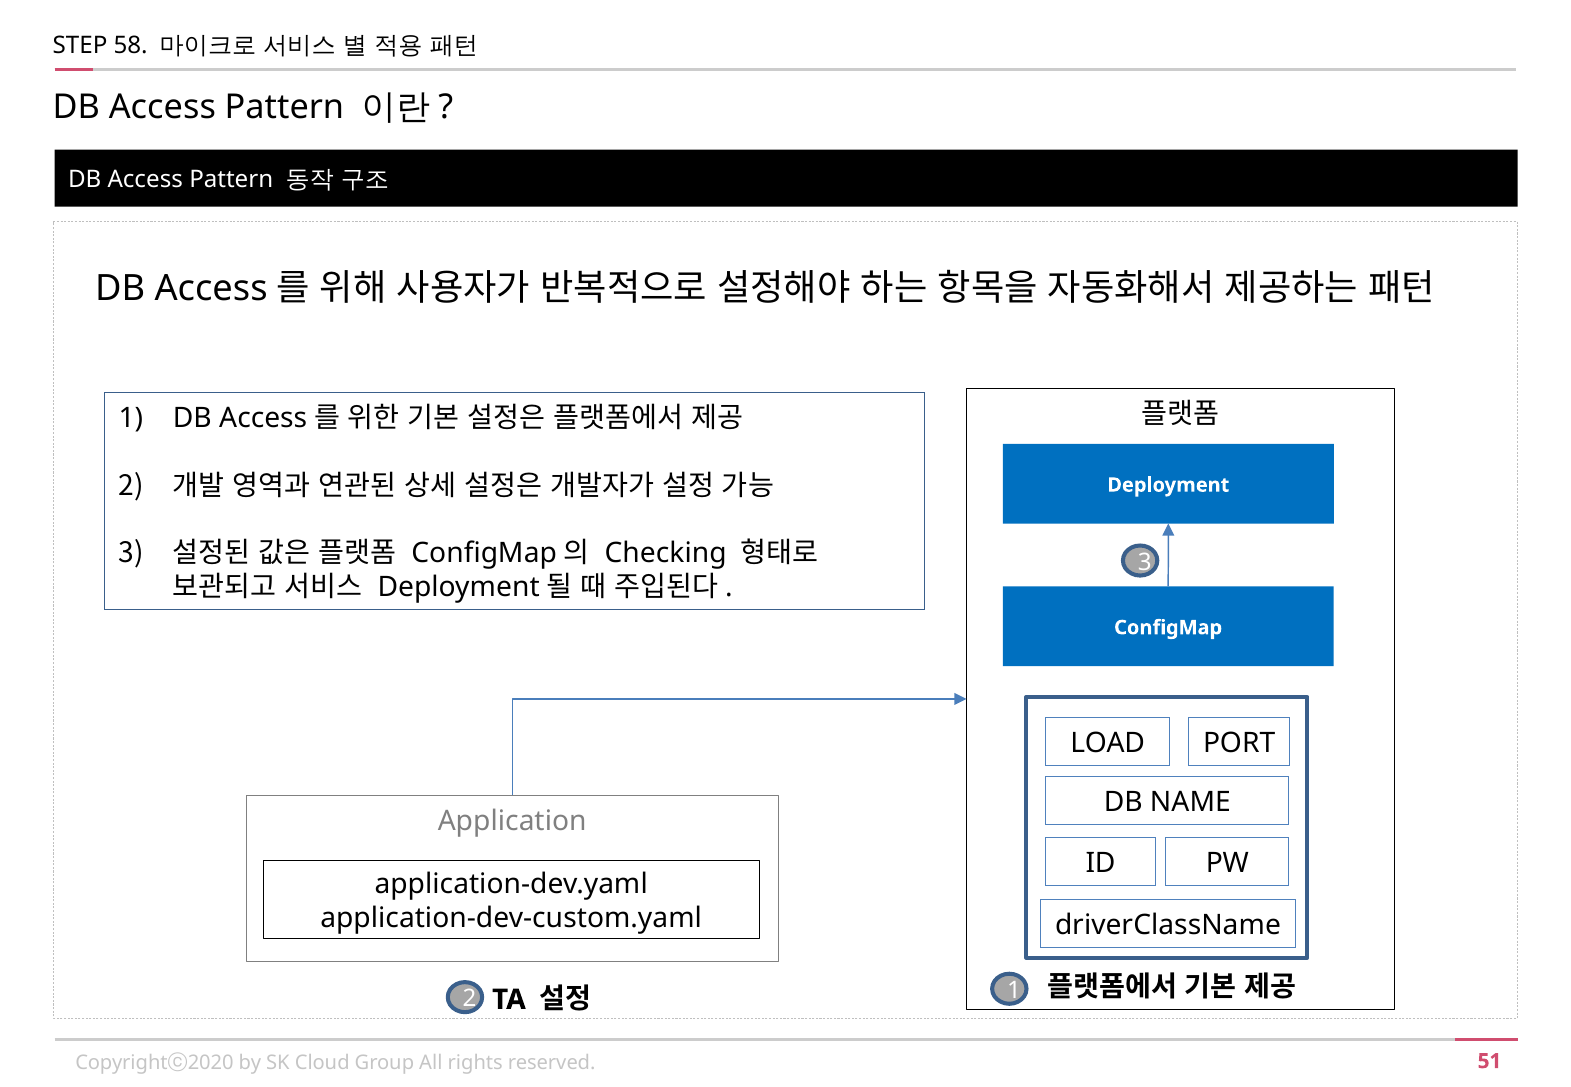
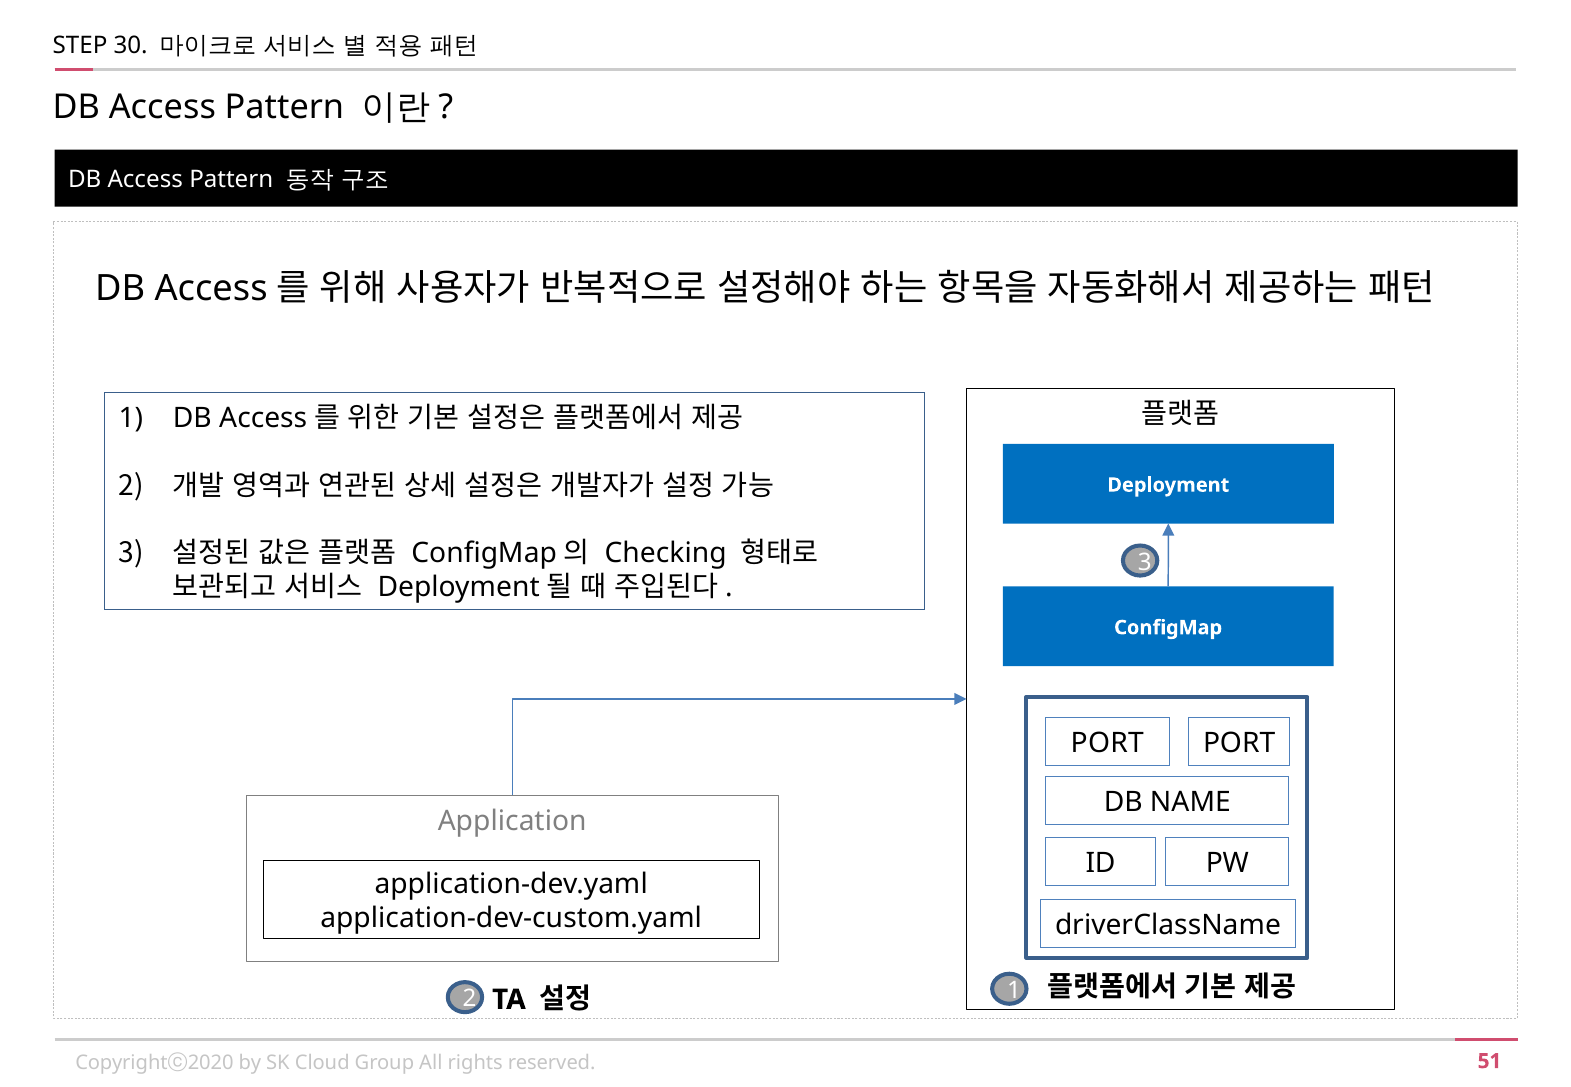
58: 58 -> 30 (131, 46)
LOAD: LOAD -> PORT (1107, 744)
